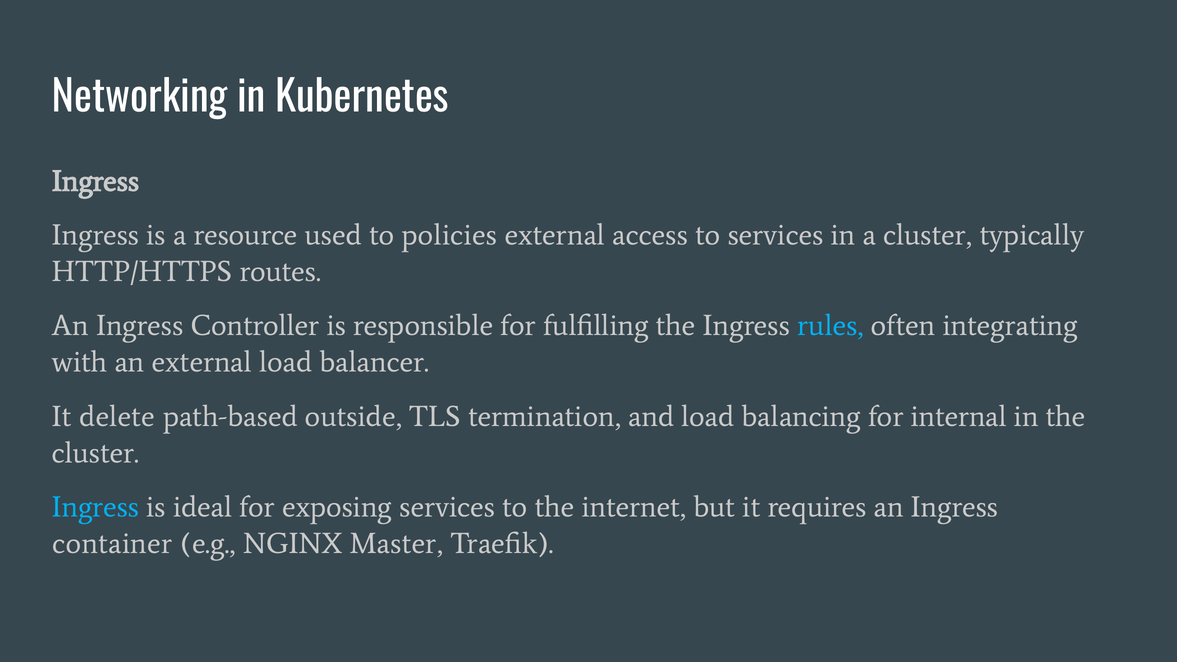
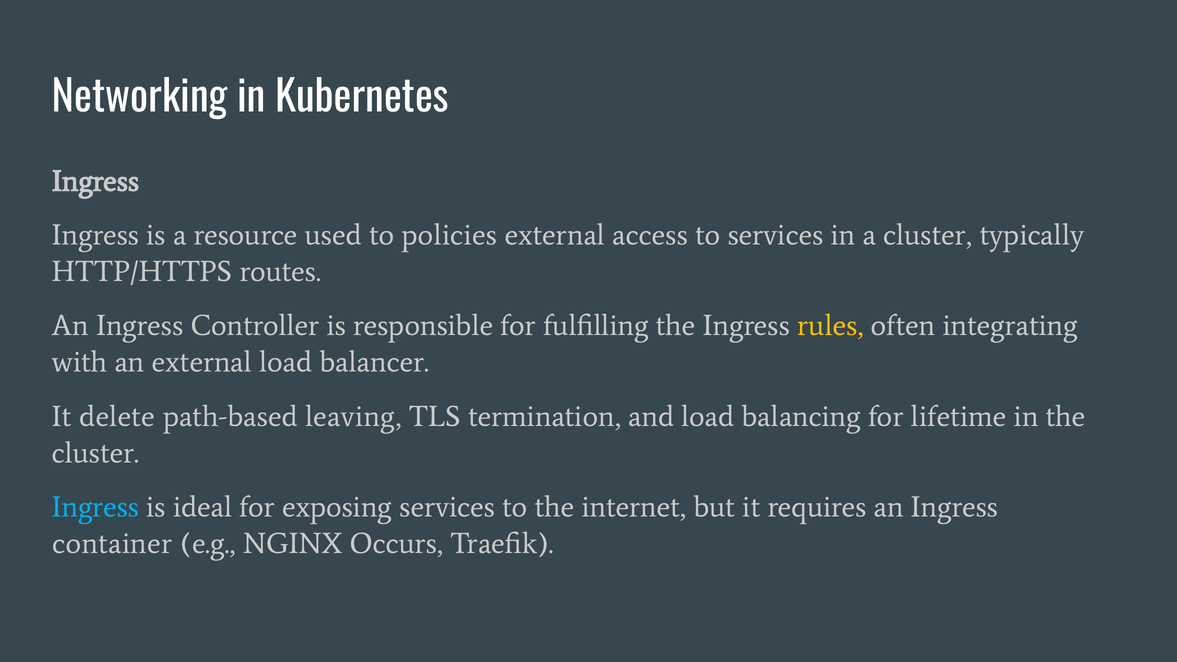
rules colour: light blue -> yellow (830, 326)
outside: outside -> leaving (353, 416)
internal: internal -> lifetime (959, 416)
Master: Master -> Occurs (396, 544)
